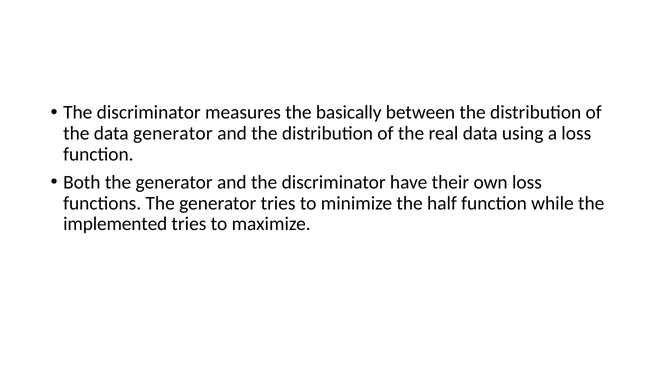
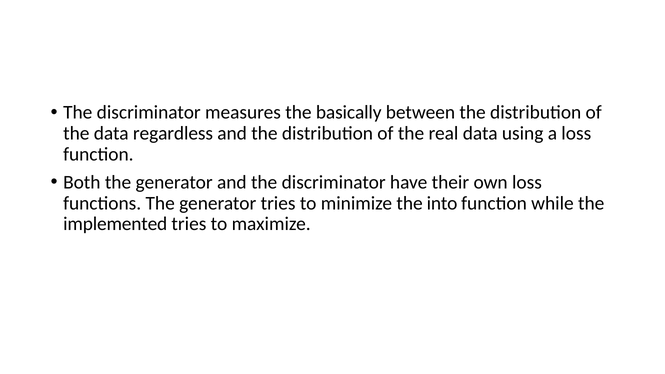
data generator: generator -> regardless (173, 133)
half: half -> into (442, 203)
